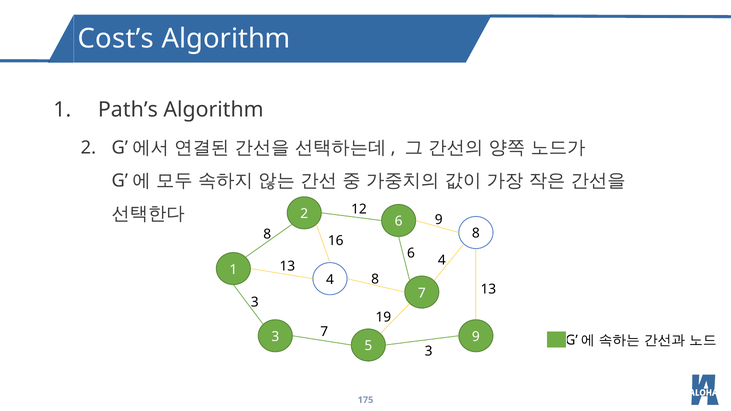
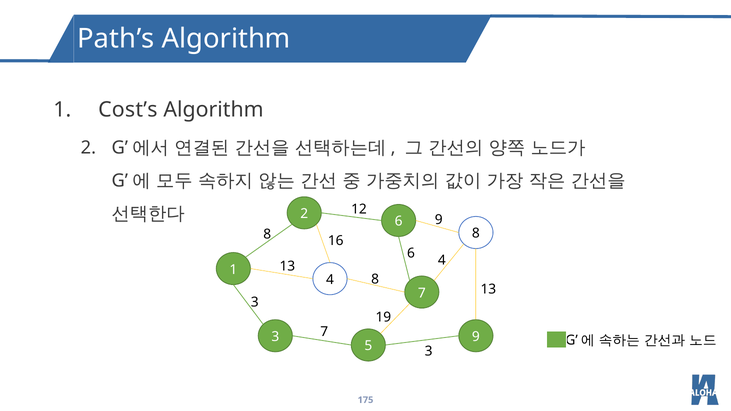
Cost’s: Cost’s -> Path’s (116, 39)
Path’s: Path’s -> Cost’s (128, 110)
